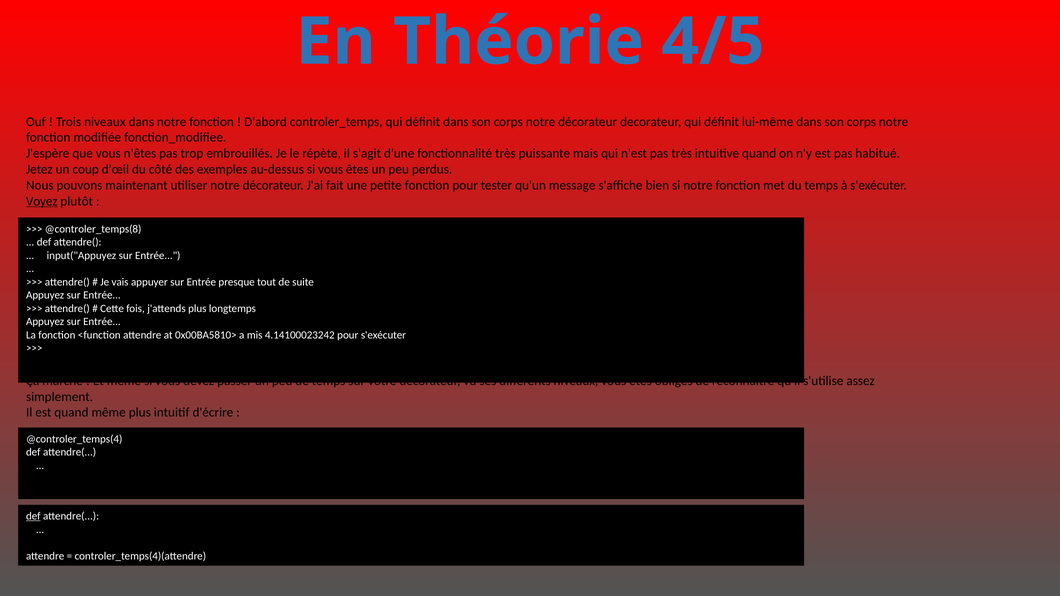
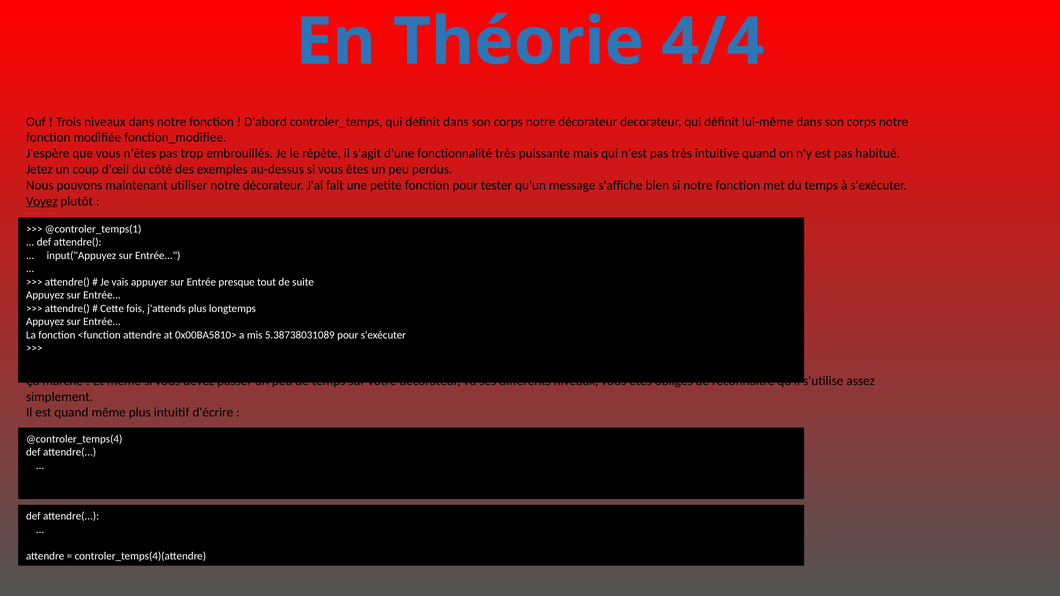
4/5: 4/5 -> 4/4 (713, 42)
@controler_temps(8: @controler_temps(8 -> @controler_temps(1 (93, 229)
4.14100023242: 4.14100023242 -> 5.38738031089 (300, 335)
def underline: present -> none (33, 516)
